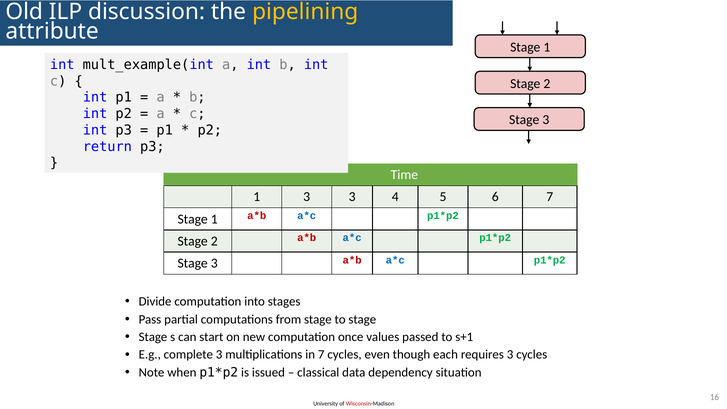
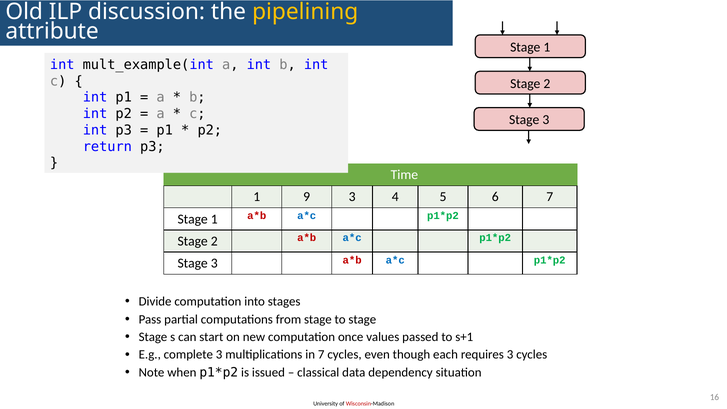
1 3: 3 -> 9 (307, 197)
